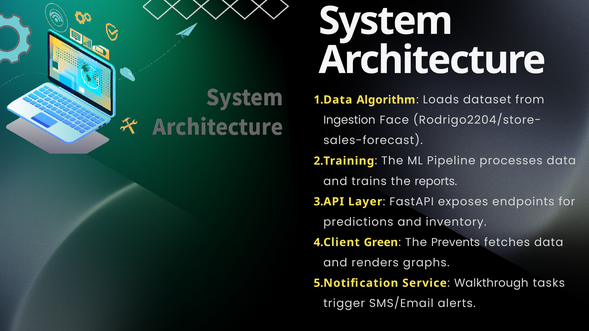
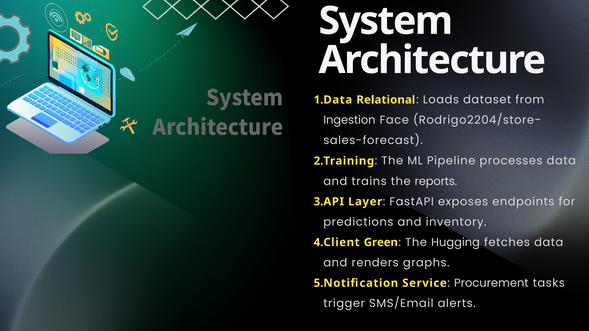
Algorithm: Algorithm -> Relational (386, 100)
Prevents: Prevents -> Hugging (456, 243)
Walkthrough: Walkthrough -> Procurement (491, 283)
